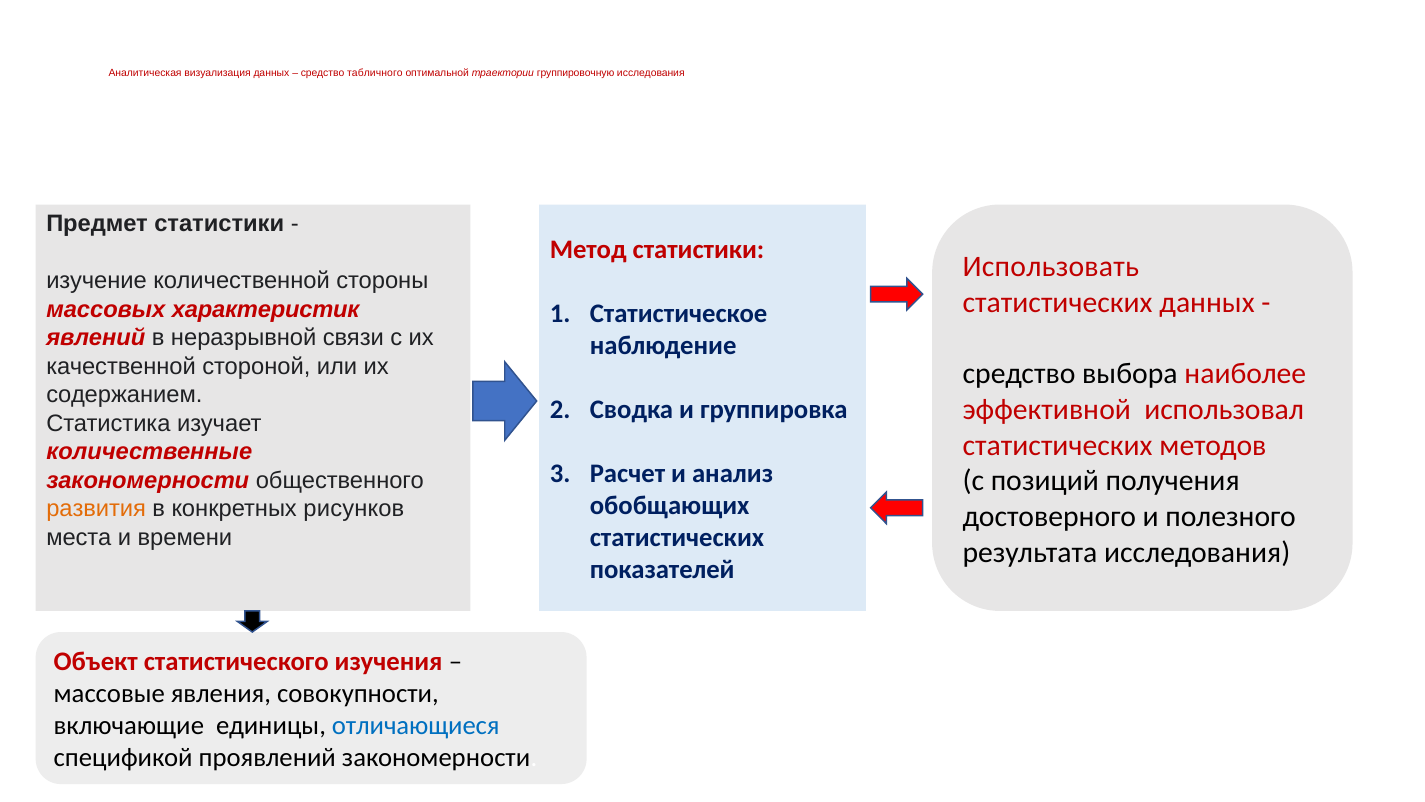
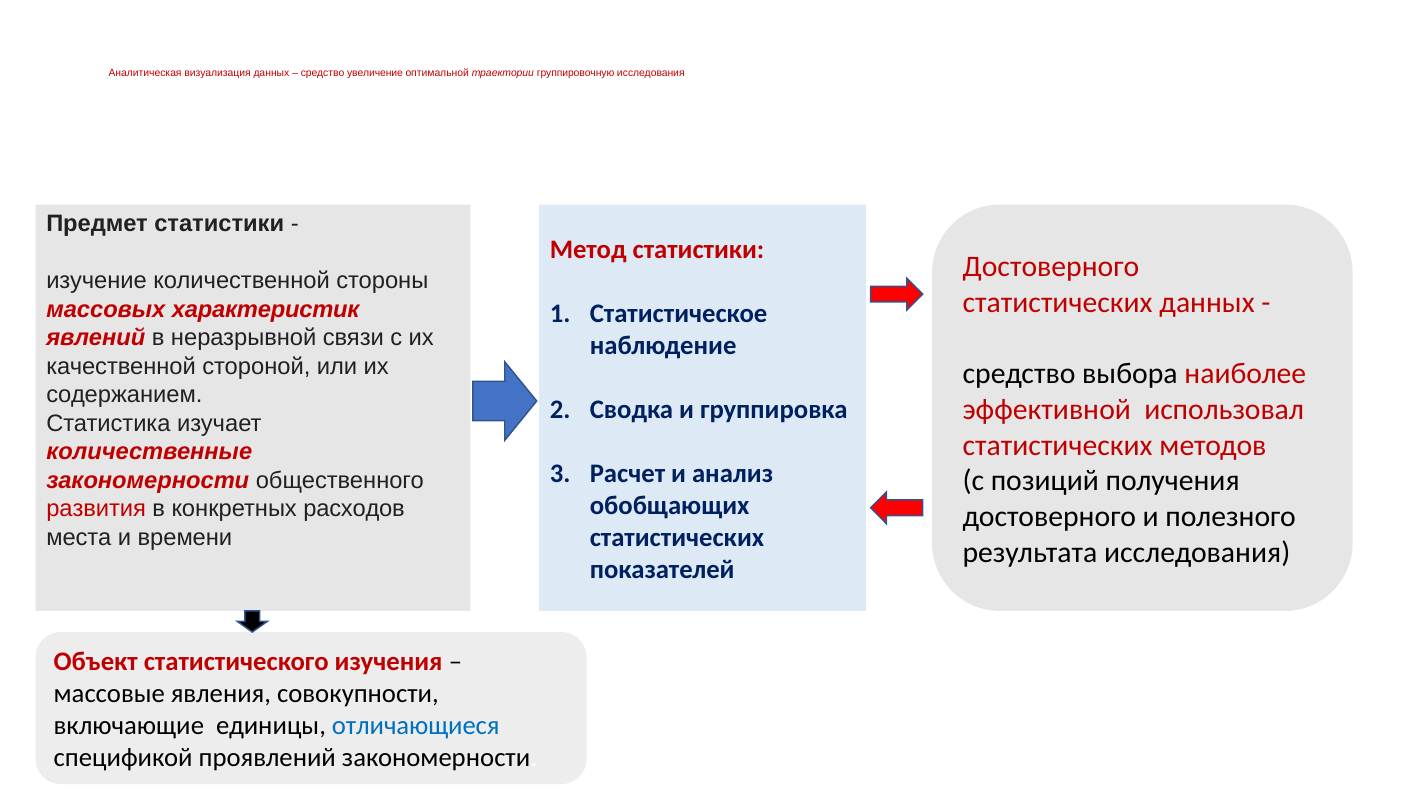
табличного: табличного -> увеличение (375, 73)
Использовать: Использовать -> Достоверного (1051, 267)
развития colour: orange -> red (96, 509)
рисунков: рисунков -> расходов (354, 509)
